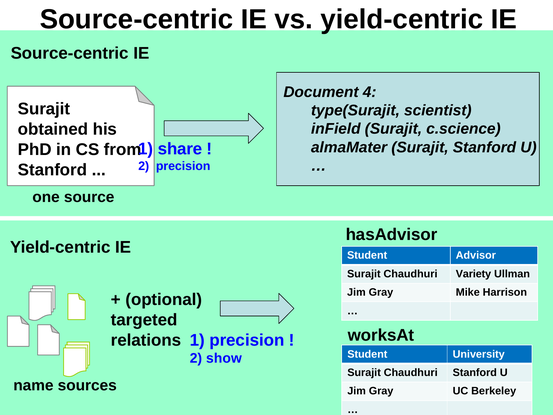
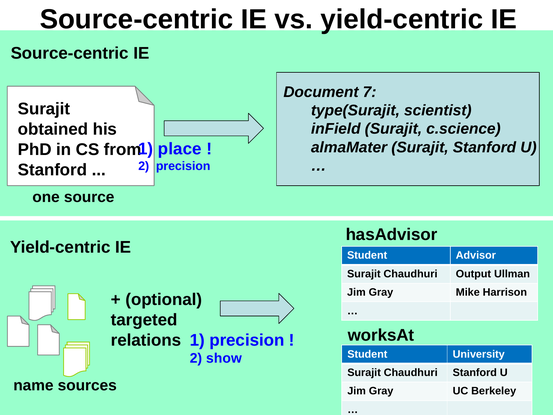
4: 4 -> 7 (370, 92)
share: share -> place (180, 149)
Variety: Variety -> Output (473, 274)
